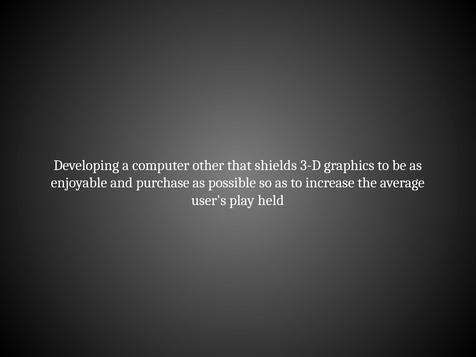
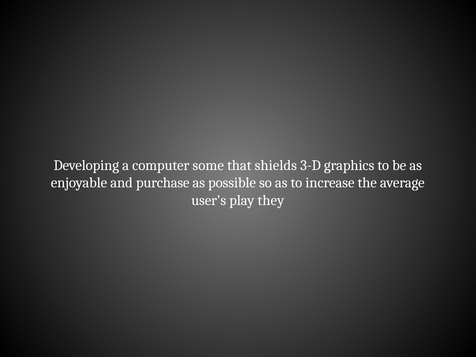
other: other -> some (208, 165)
held: held -> they (271, 200)
